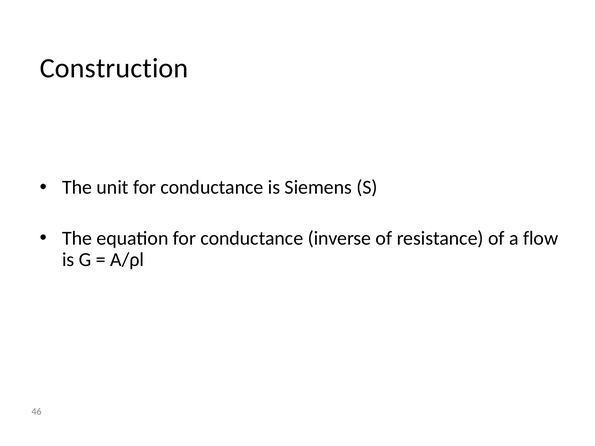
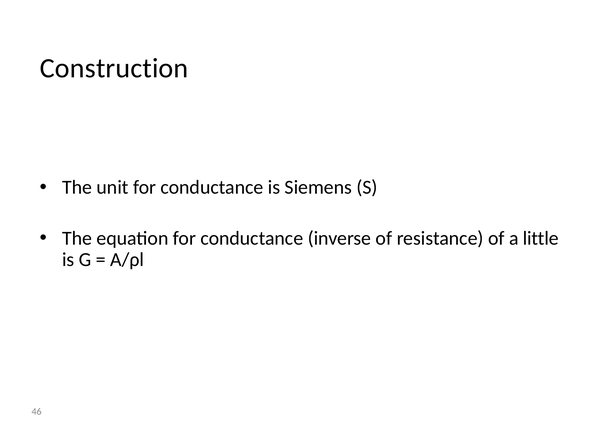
flow: flow -> little (541, 238)
